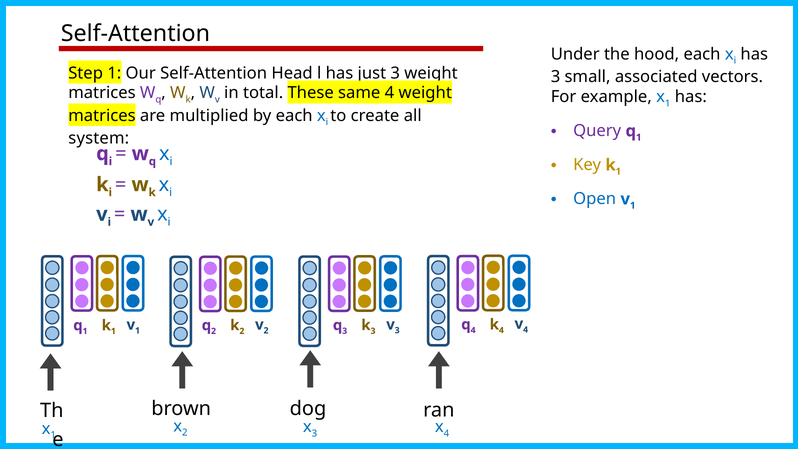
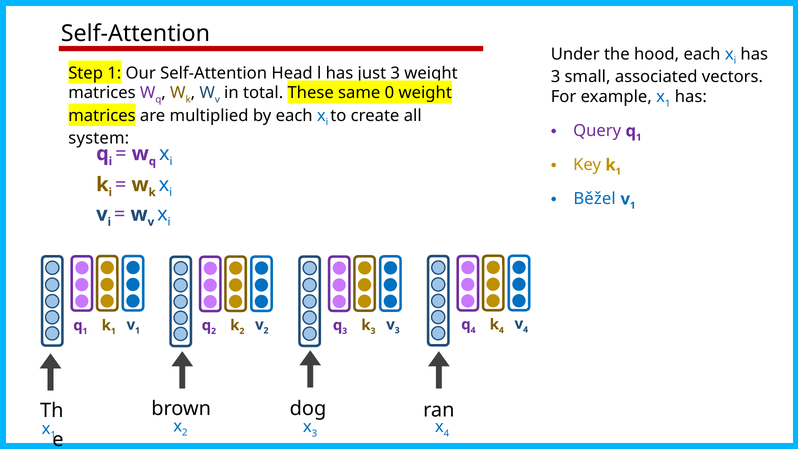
same 4: 4 -> 0 (390, 93)
Open: Open -> Běžel (595, 199)
